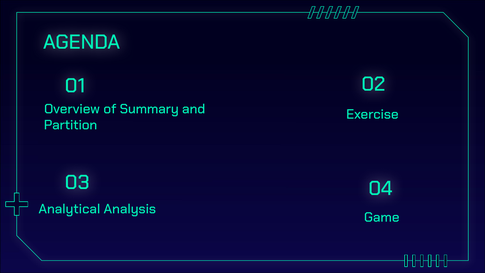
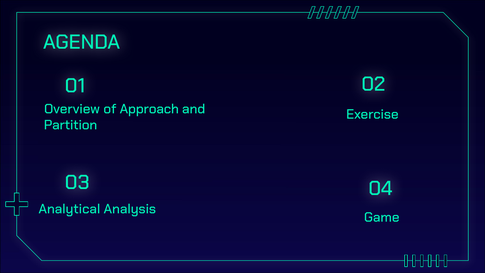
Summary: Summary -> Approach (149, 109)
